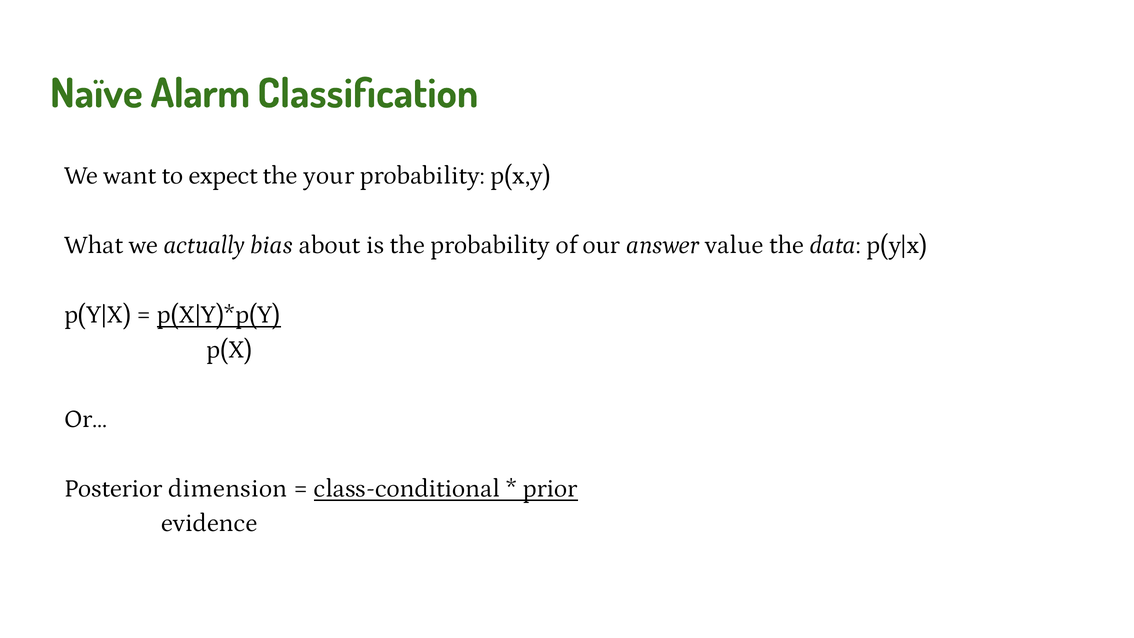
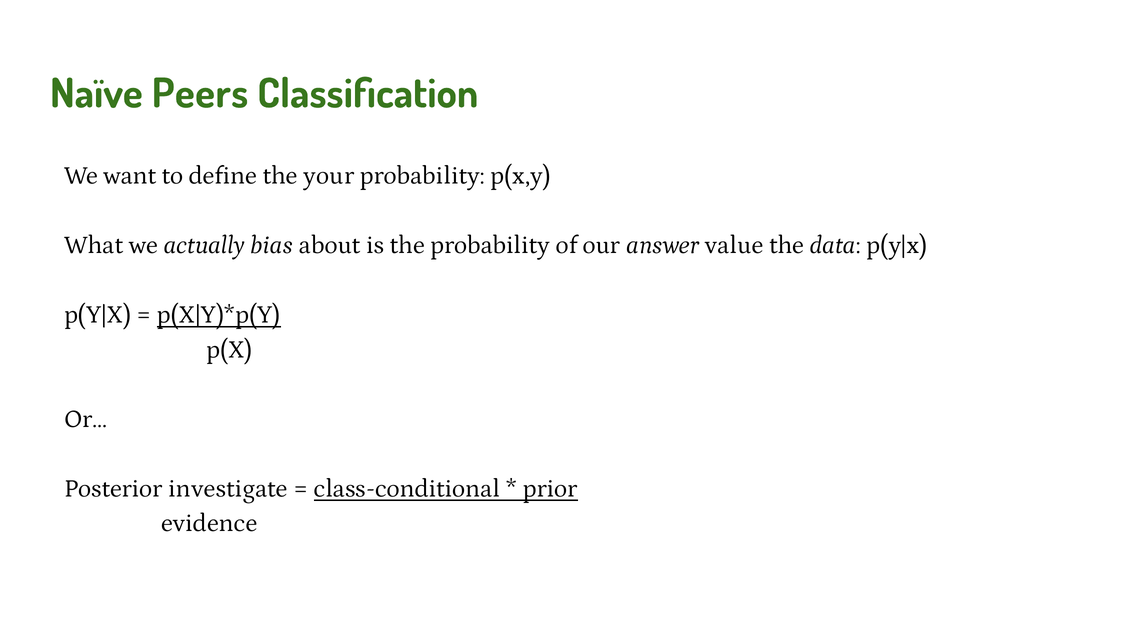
Alarm: Alarm -> Peers (200, 94)
expect: expect -> define (223, 176)
dimension: dimension -> investigate (228, 488)
